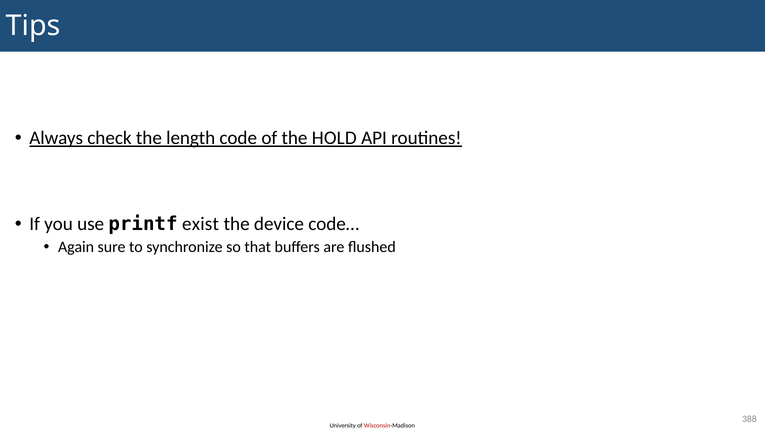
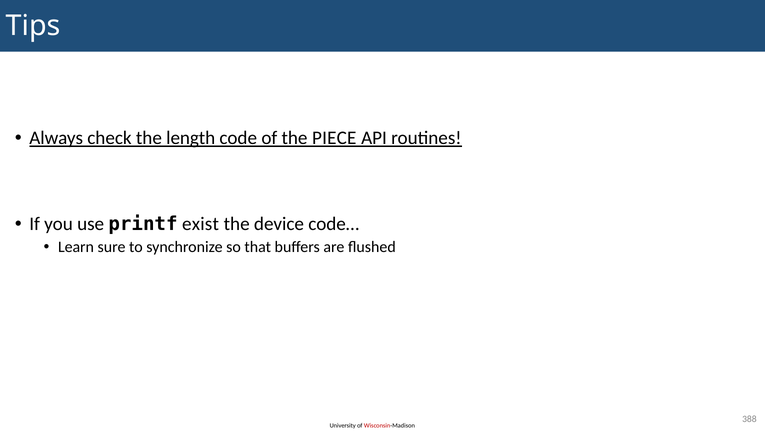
HOLD: HOLD -> PIECE (334, 138)
Again: Again -> Learn (76, 247)
